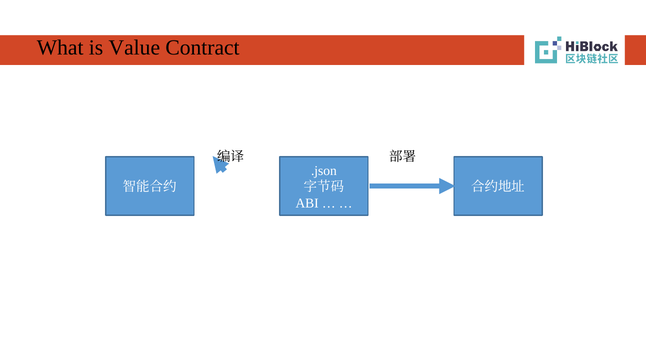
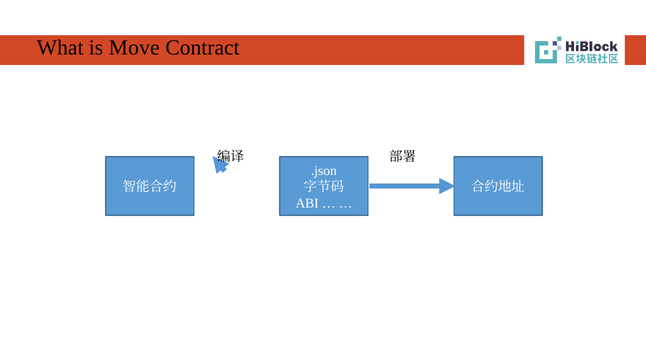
Value: Value -> Move (134, 48)
